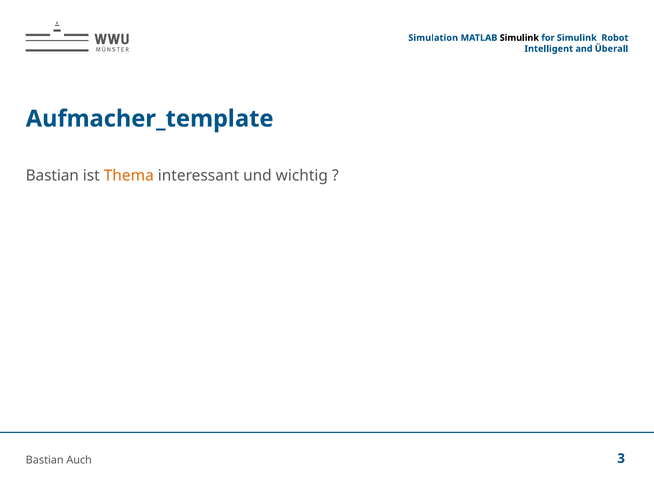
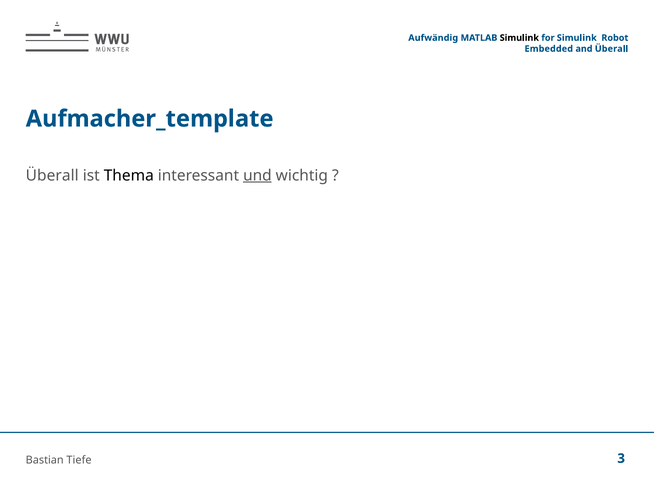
Simulation: Simulation -> Aufwändig (433, 38)
Intelligent: Intelligent -> Embedded (549, 49)
Bastian: Bastian -> Überall (52, 175)
Thema colour: orange -> black (129, 175)
und underline: none -> present (257, 175)
Auch: Auch -> Tiefe (79, 460)
